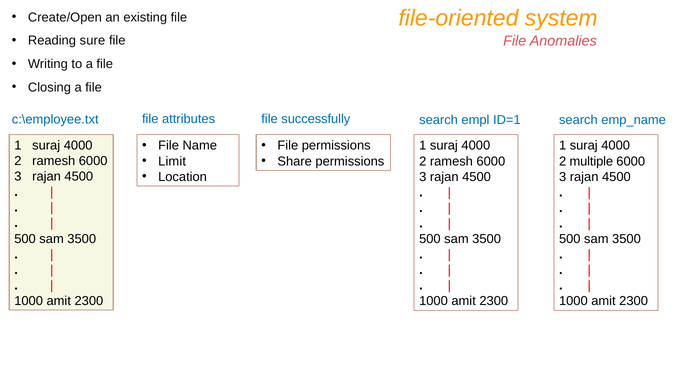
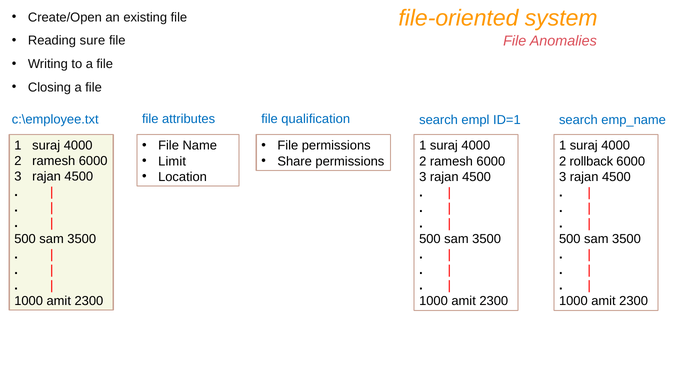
successfully: successfully -> qualification (316, 119)
multiple: multiple -> rollback (591, 161)
